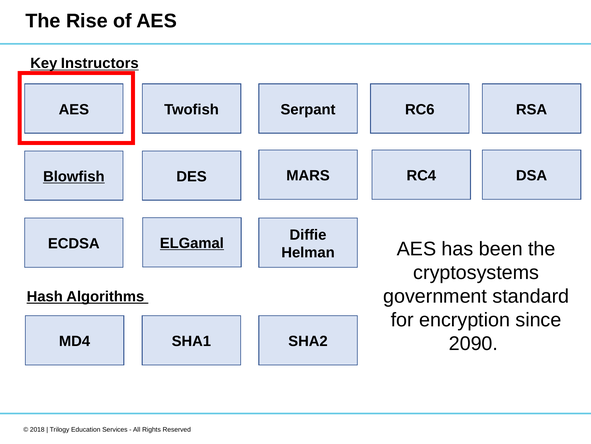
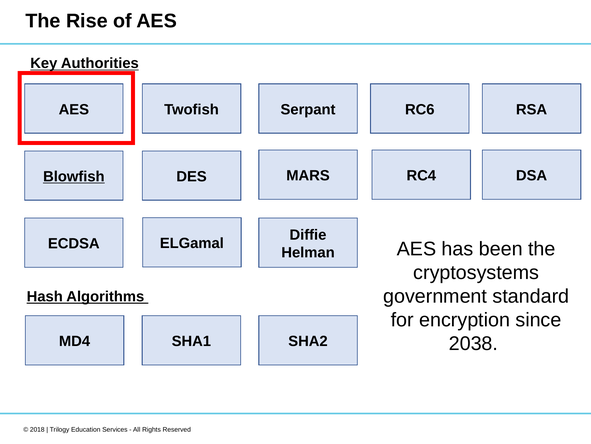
Instructors: Instructors -> Authorities (100, 63)
ELGamal underline: present -> none (192, 243)
2090: 2090 -> 2038 (473, 343)
